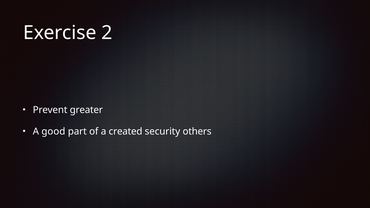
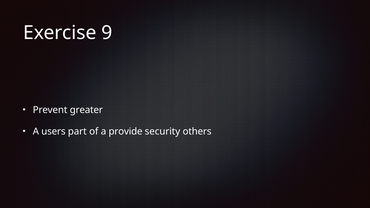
2: 2 -> 9 (107, 33)
good: good -> users (53, 132)
created: created -> provide (126, 132)
